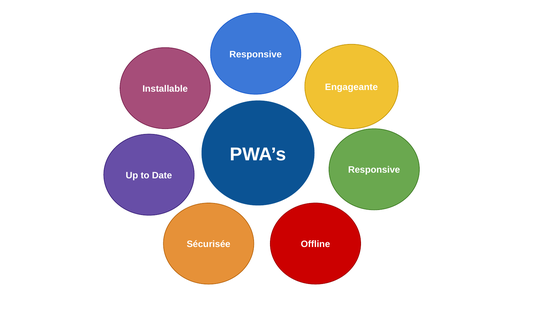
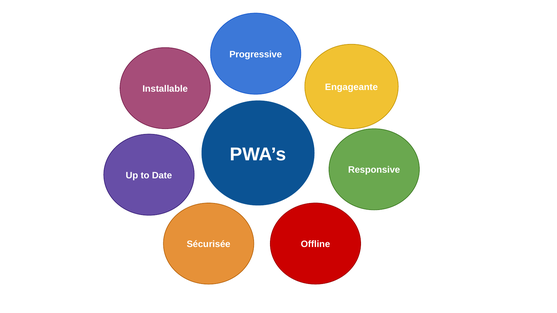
Responsive: Responsive -> Progressive (256, 54)
